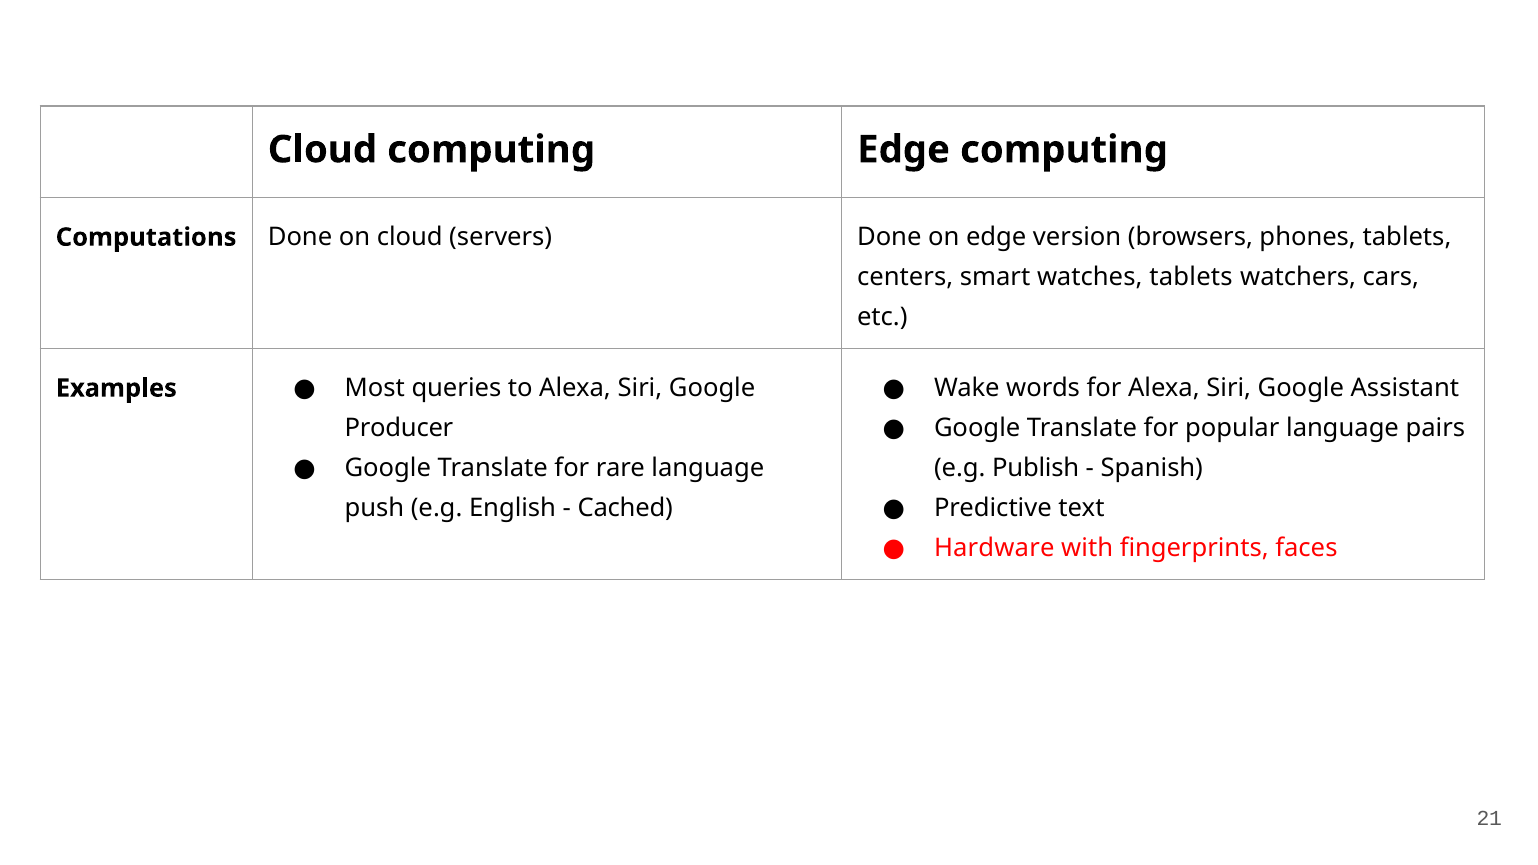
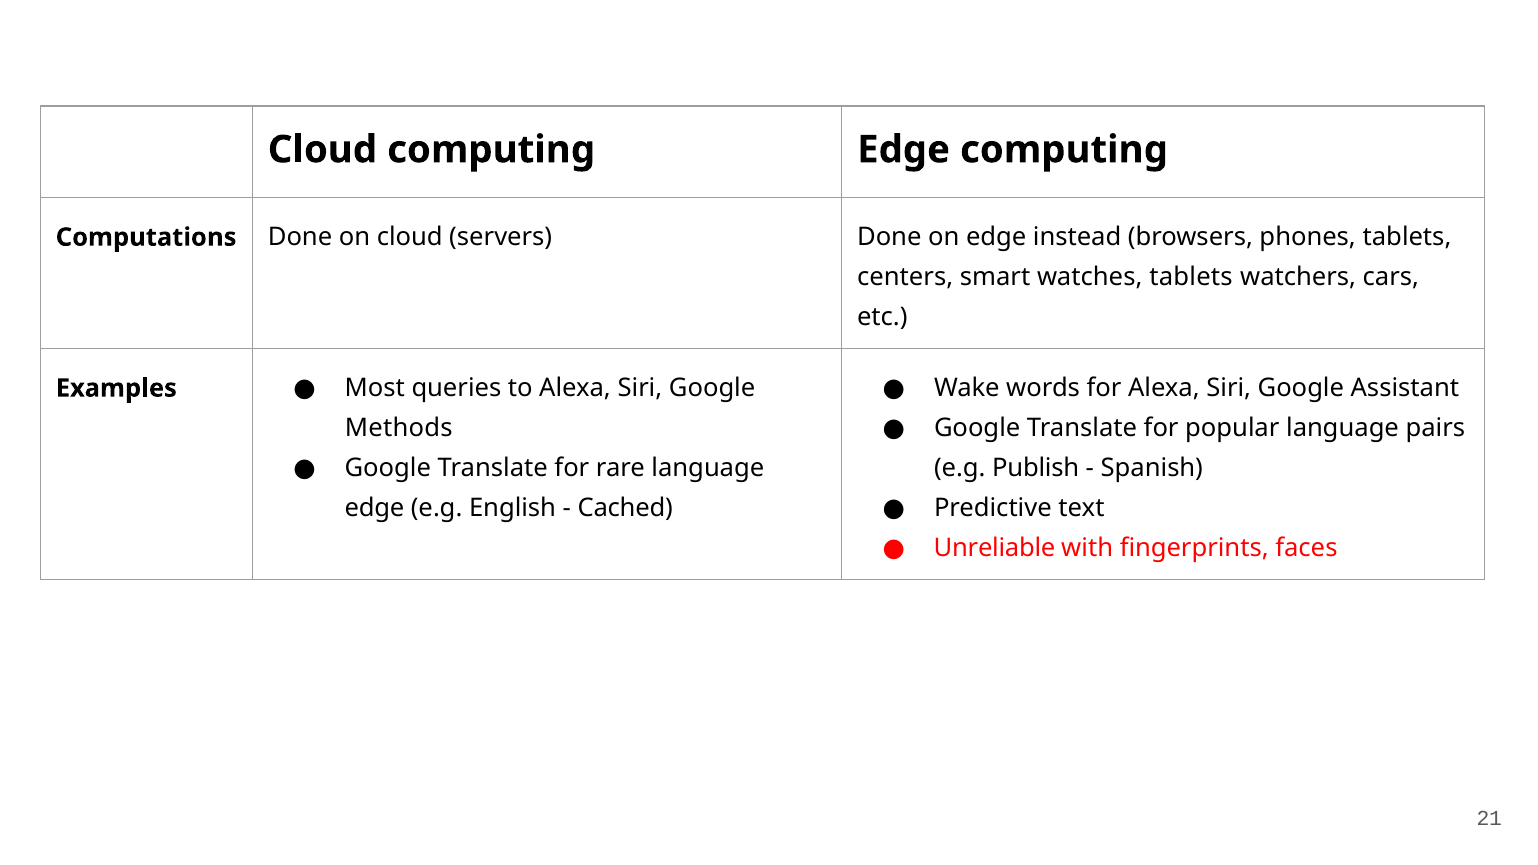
version: version -> instead (1077, 237)
Producer: Producer -> Methods (399, 428)
push: push -> edge (375, 509)
Hardware: Hardware -> Unreliable (994, 549)
